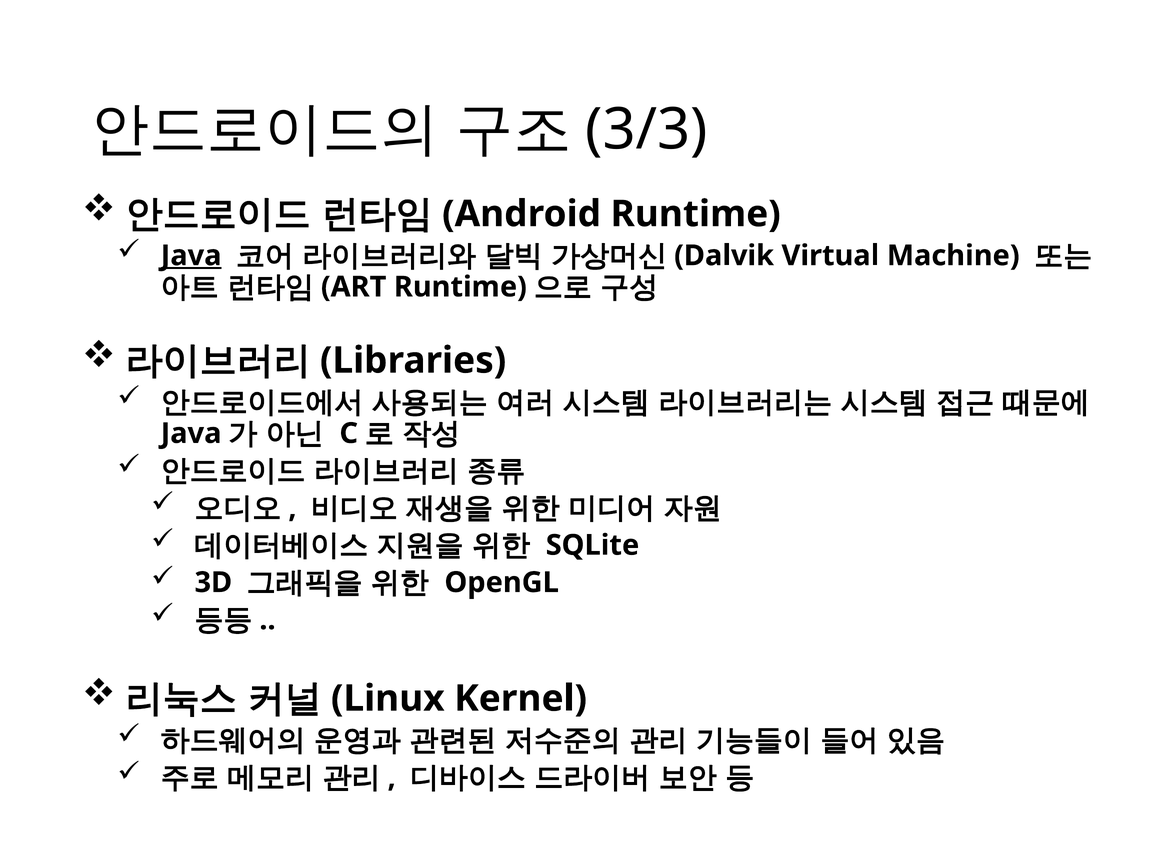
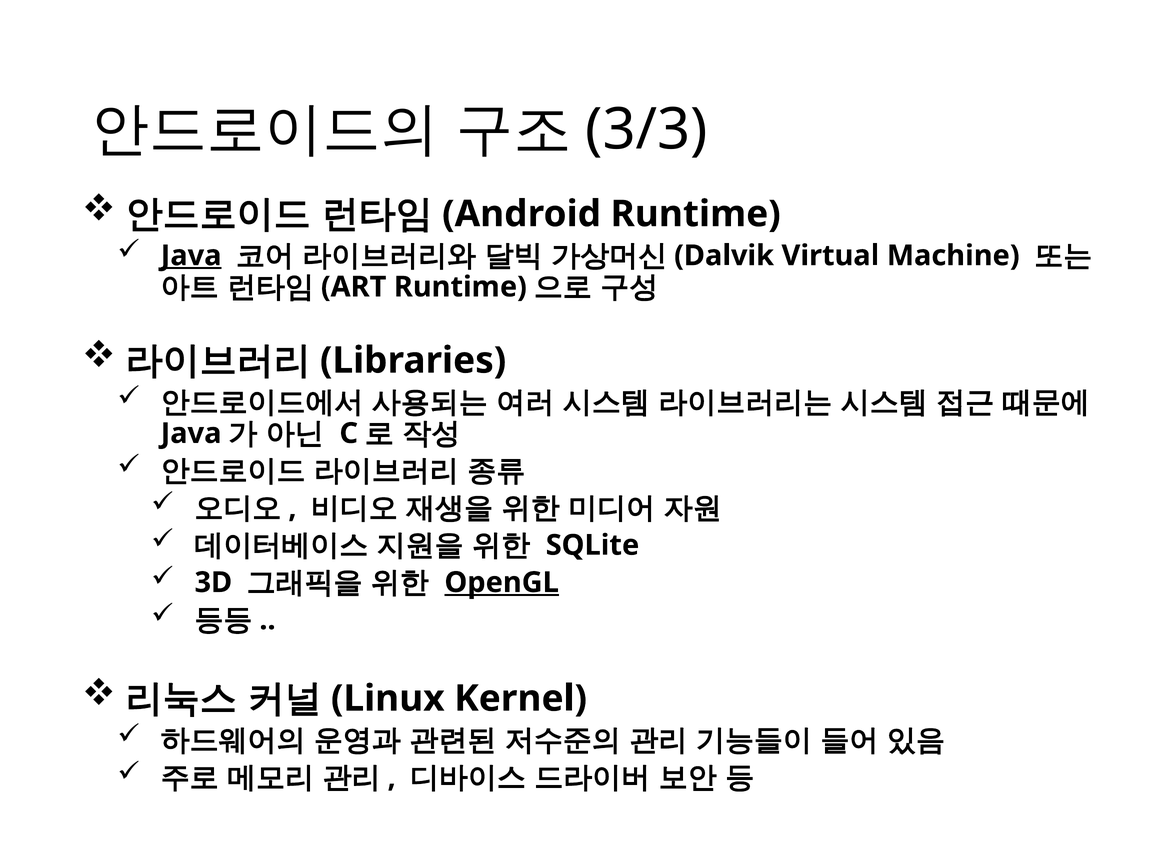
OpenGL underline: none -> present (502, 583)
